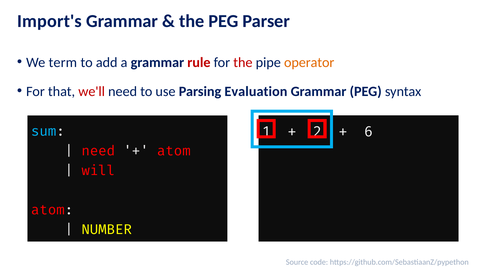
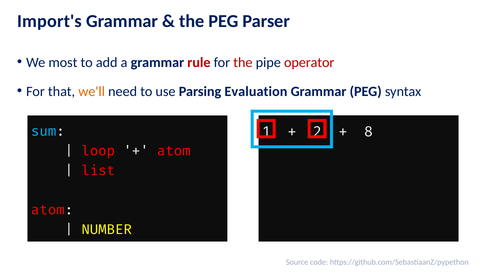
term: term -> most (63, 62)
operator colour: orange -> red (309, 62)
we'll colour: red -> orange (92, 92)
6: 6 -> 8 (369, 132)
need: need -> loop (98, 151)
will: will -> list (98, 171)
